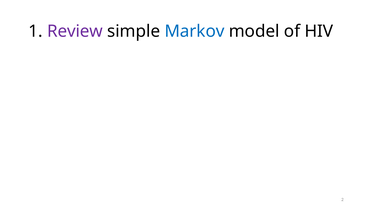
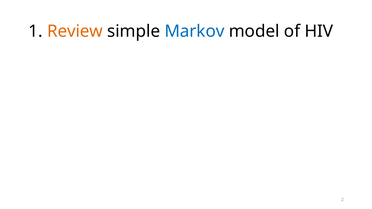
Review colour: purple -> orange (75, 31)
